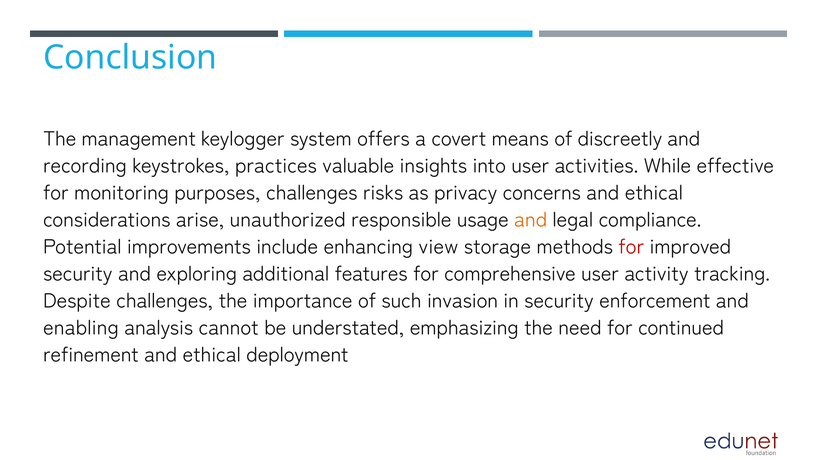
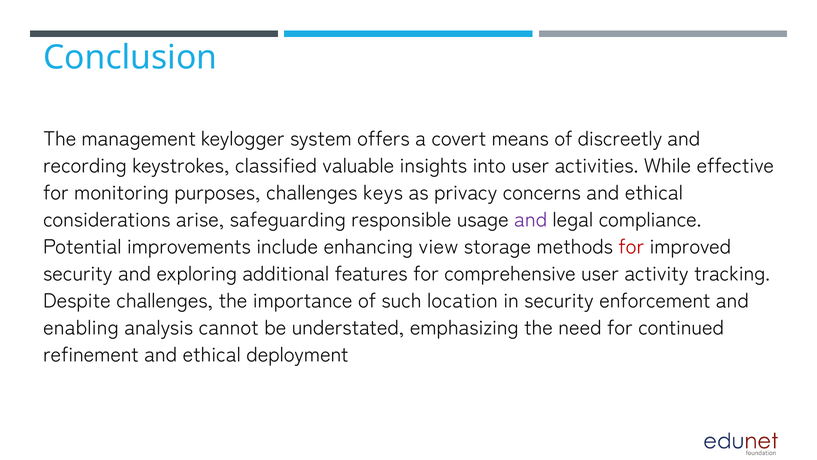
practices: practices -> classified (276, 166)
risks: risks -> keys (383, 193)
unauthorized: unauthorized -> safeguarding (288, 220)
and colour: orange -> purple (531, 220)
invasion: invasion -> location (462, 301)
